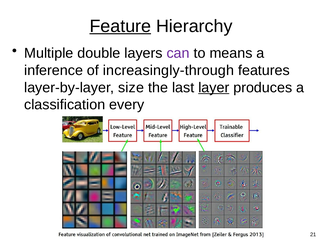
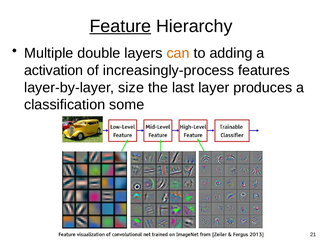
can colour: purple -> orange (178, 53)
means: means -> adding (231, 53)
inference: inference -> activation (54, 71)
increasingly-through: increasingly-through -> increasingly-process (168, 71)
layer underline: present -> none (214, 88)
every: every -> some (127, 105)
